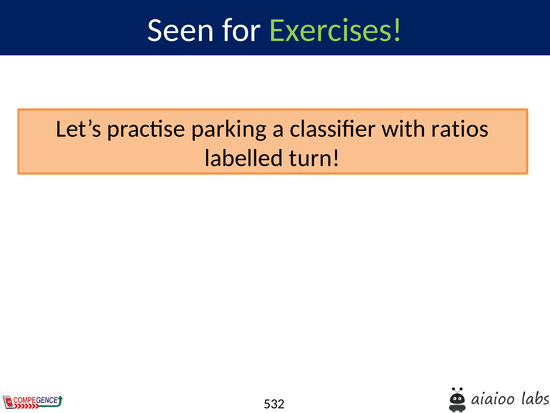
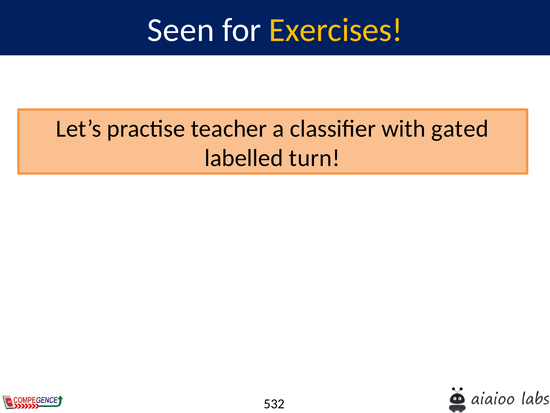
Exercises colour: light green -> yellow (336, 30)
parking: parking -> teacher (229, 128)
ratios: ratios -> gated (460, 128)
